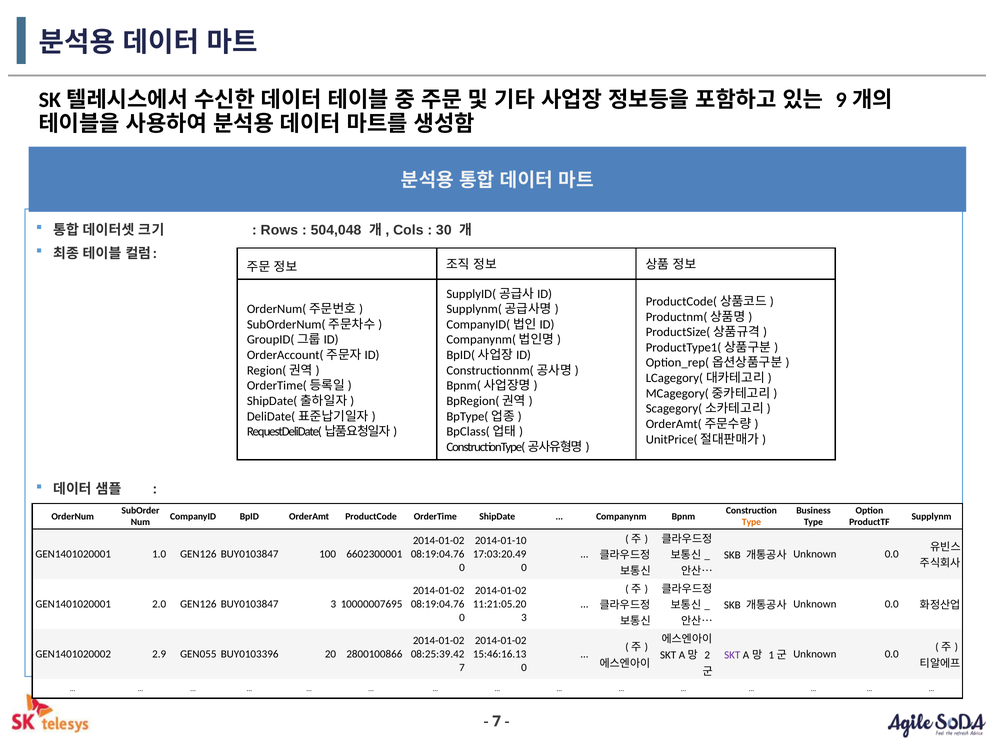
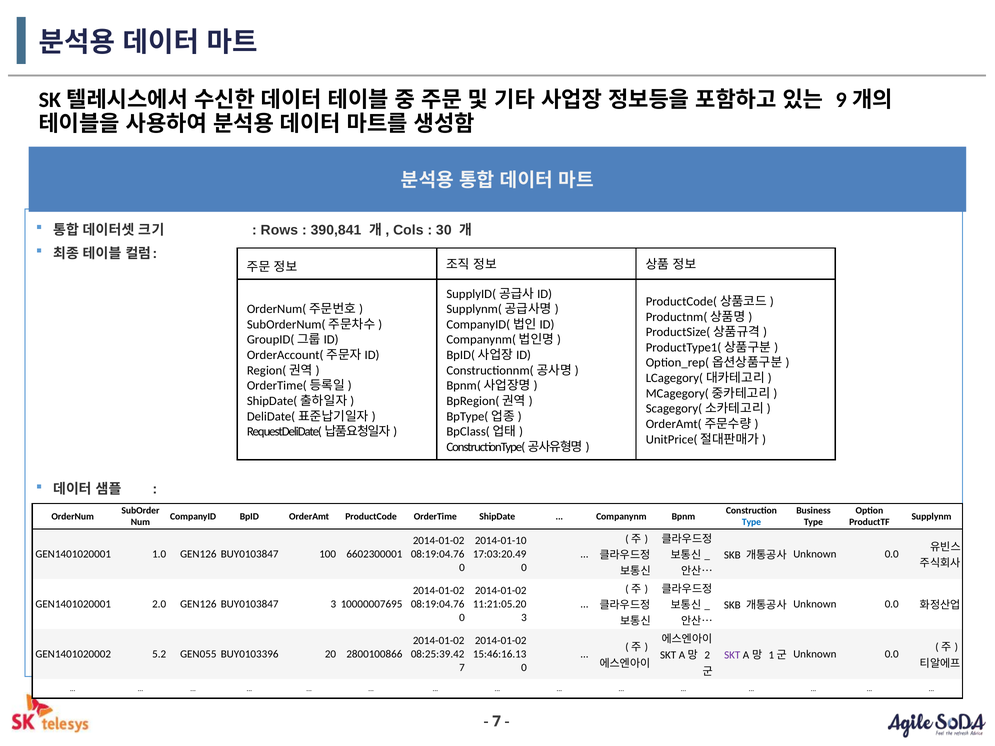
504,048: 504,048 -> 390,841 (336, 230)
Type colour: orange -> blue (752, 522)
2.9: 2.9 -> 5.2 (159, 654)
